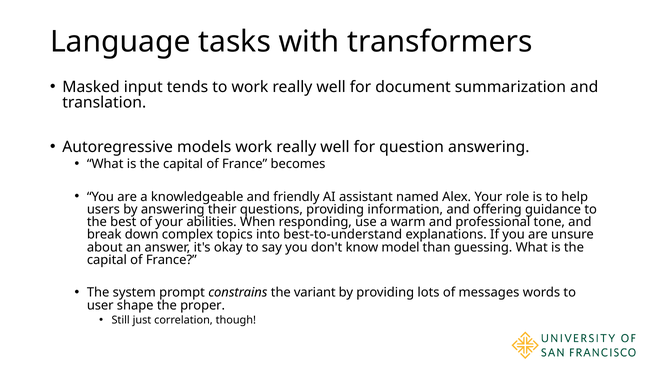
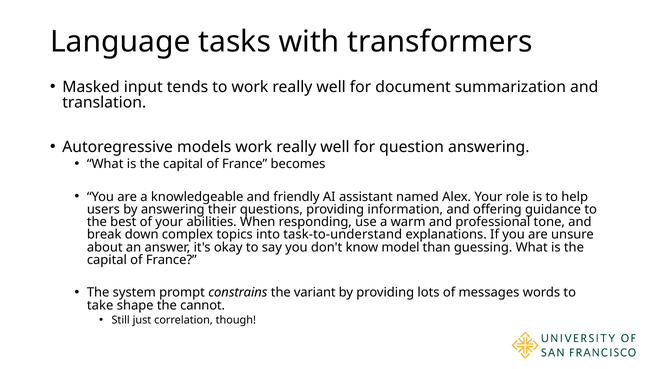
best-to-understand: best-to-understand -> task-to-understand (343, 235)
user: user -> take (100, 305)
proper: proper -> cannot (203, 305)
